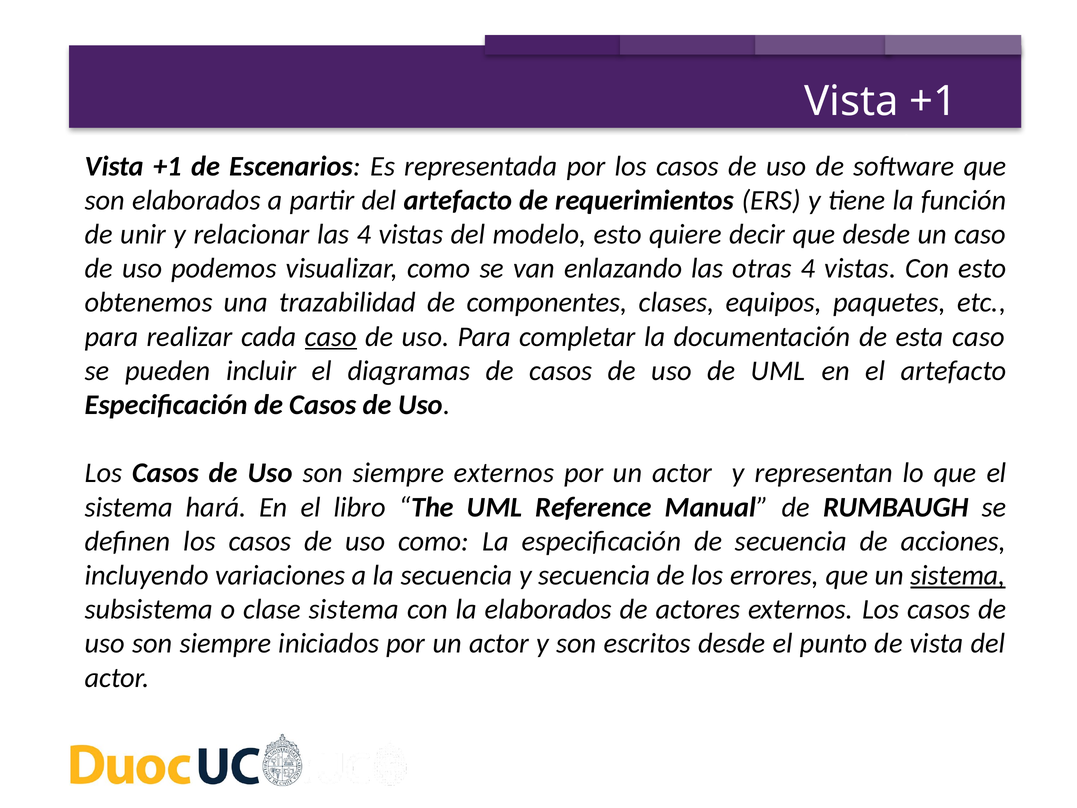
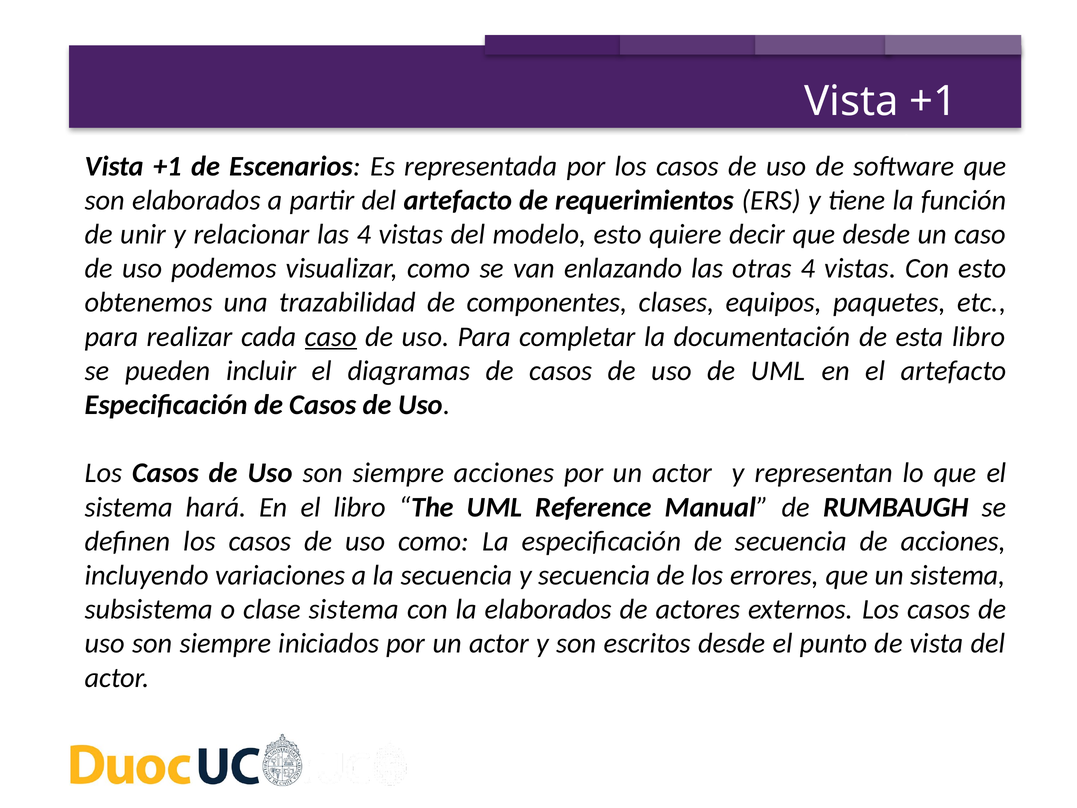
esta caso: caso -> libro (979, 337)
siempre externos: externos -> acciones (504, 473)
sistema underline: present -> none (958, 575)
